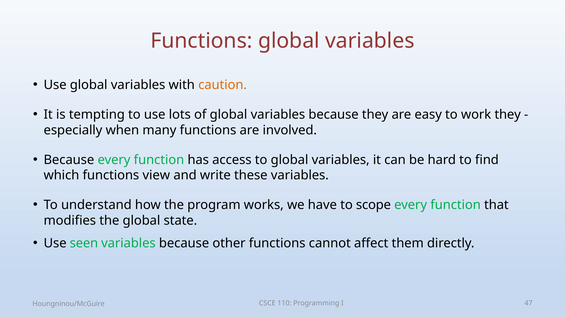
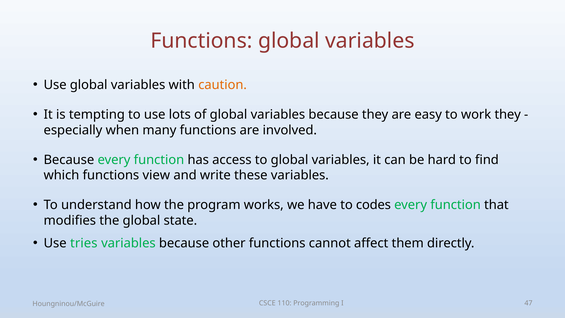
scope: scope -> codes (373, 205)
seen: seen -> tries (84, 243)
